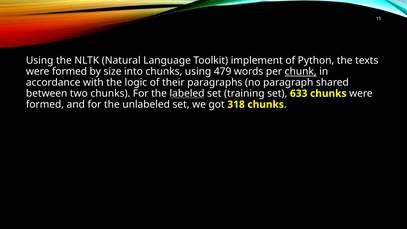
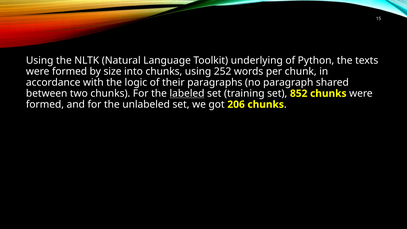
implement: implement -> underlying (257, 61)
479: 479 -> 252 (223, 71)
chunk underline: present -> none (301, 71)
633: 633 -> 852 (299, 93)
318: 318 -> 206 (236, 104)
